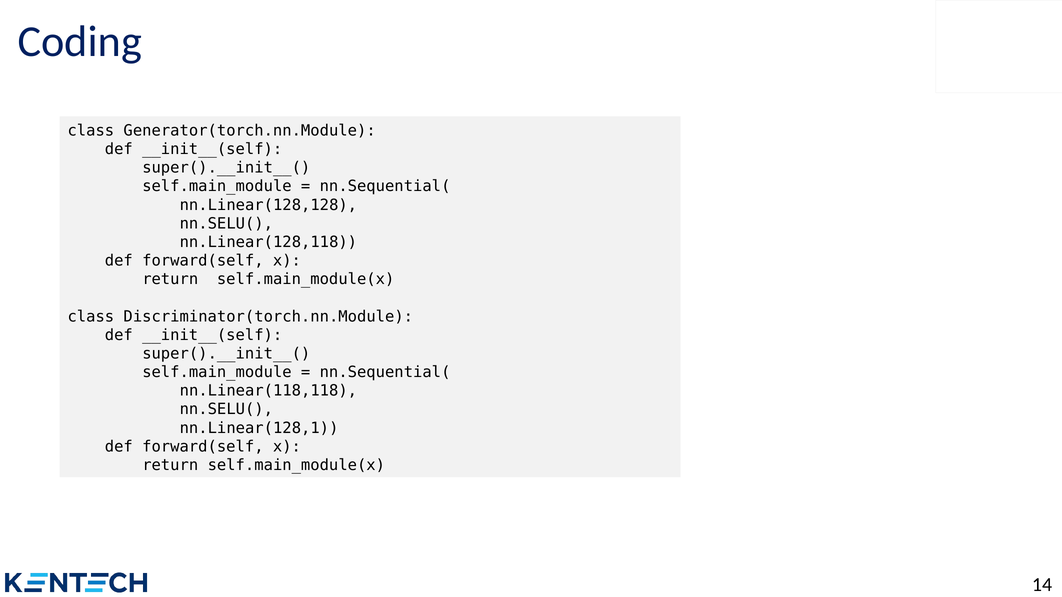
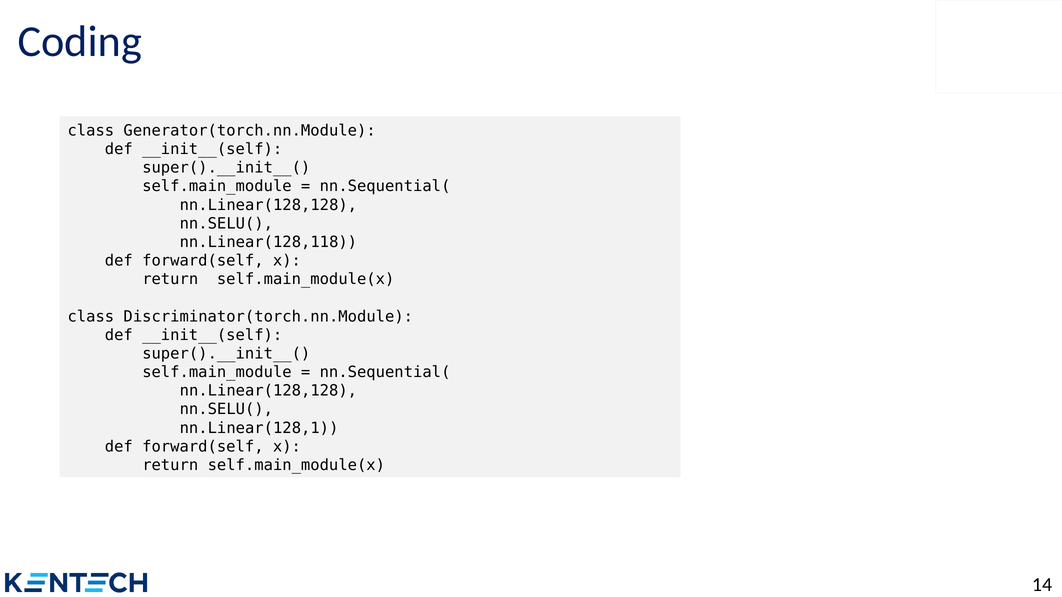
nn.Linear(118,118: nn.Linear(118,118 -> nn.Linear(128,128 (268, 391)
